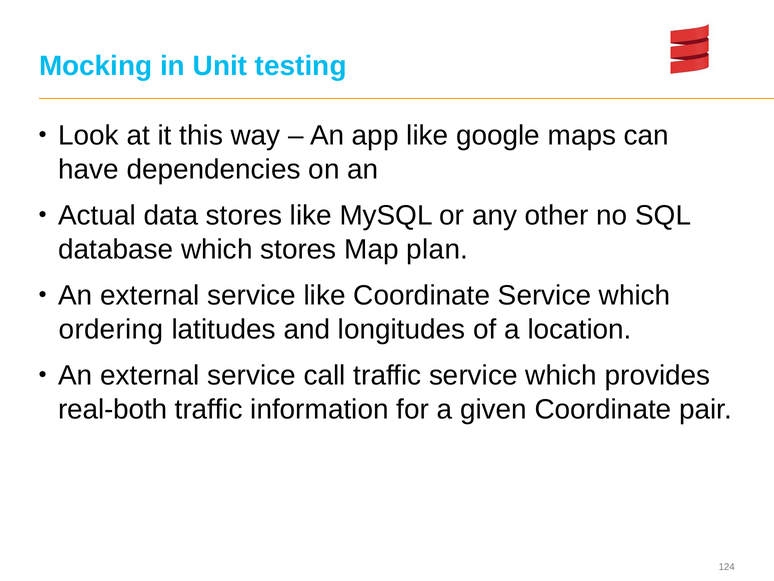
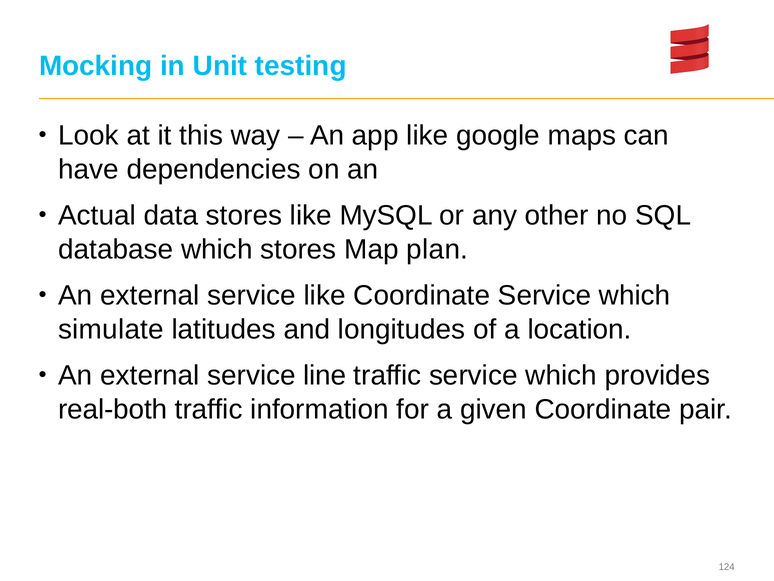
ordering: ordering -> simulate (111, 329)
call: call -> line (325, 375)
